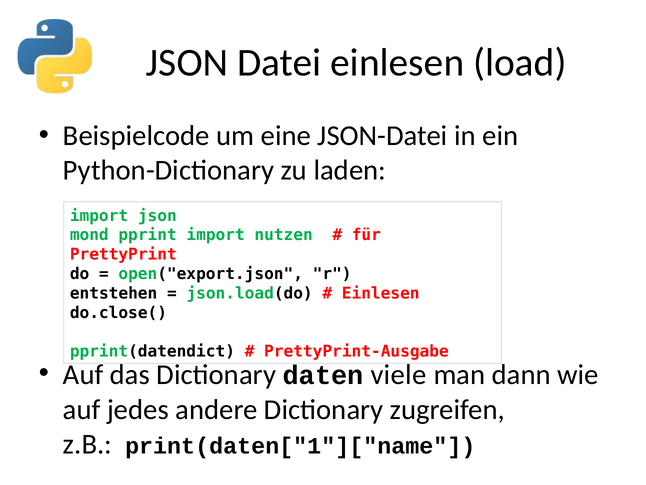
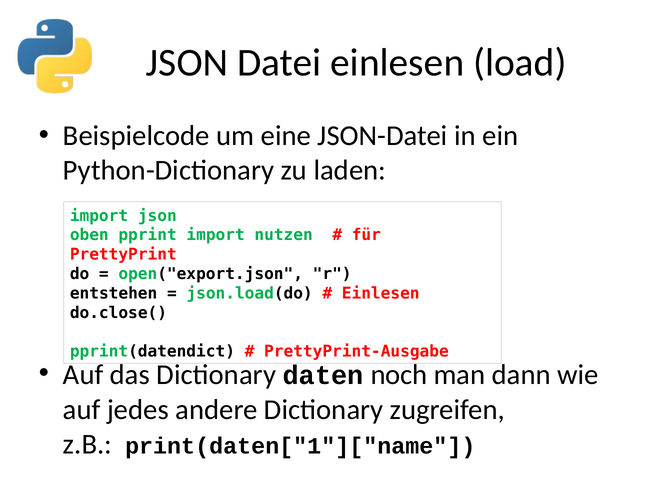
mond: mond -> oben (89, 235)
viele: viele -> noch (399, 374)
